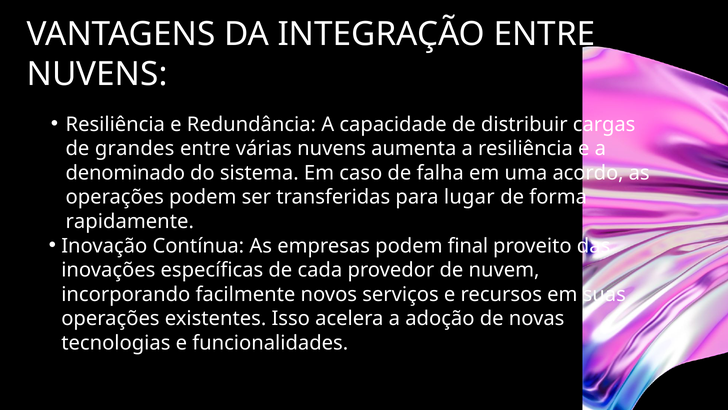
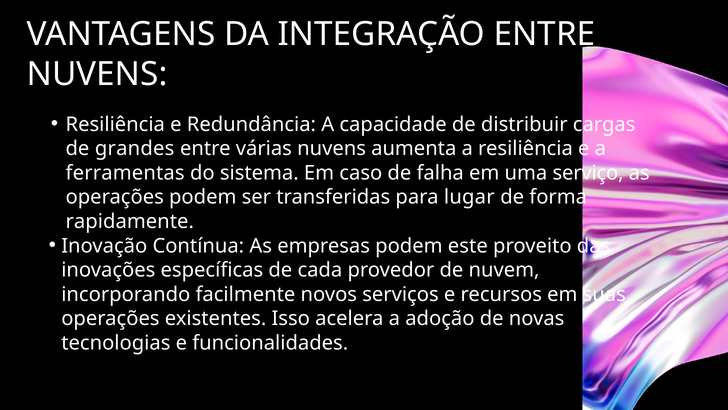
denominado: denominado -> ferramentas (125, 173)
acordo: acordo -> serviço (588, 173)
final: final -> este (468, 246)
